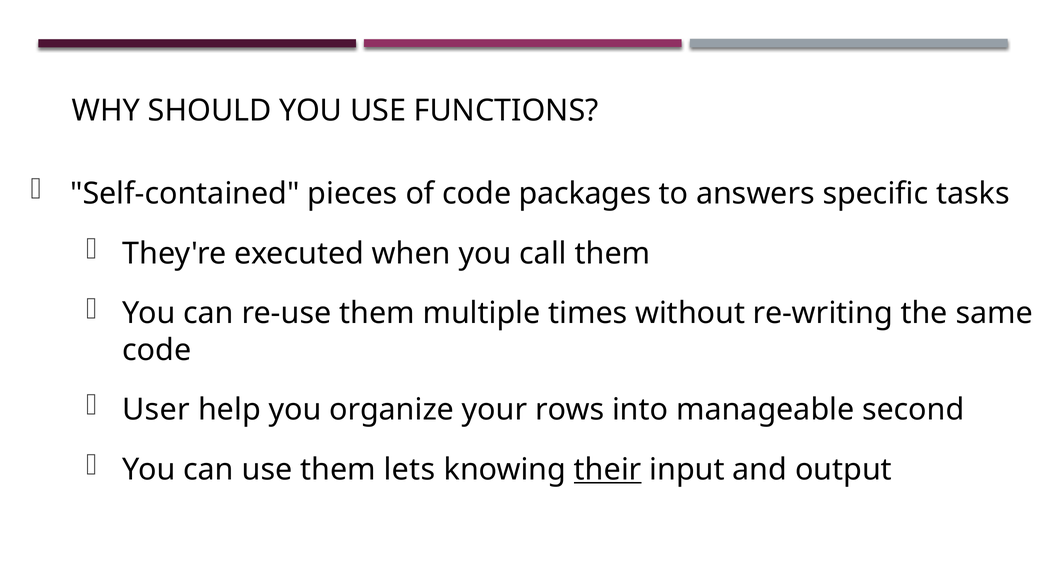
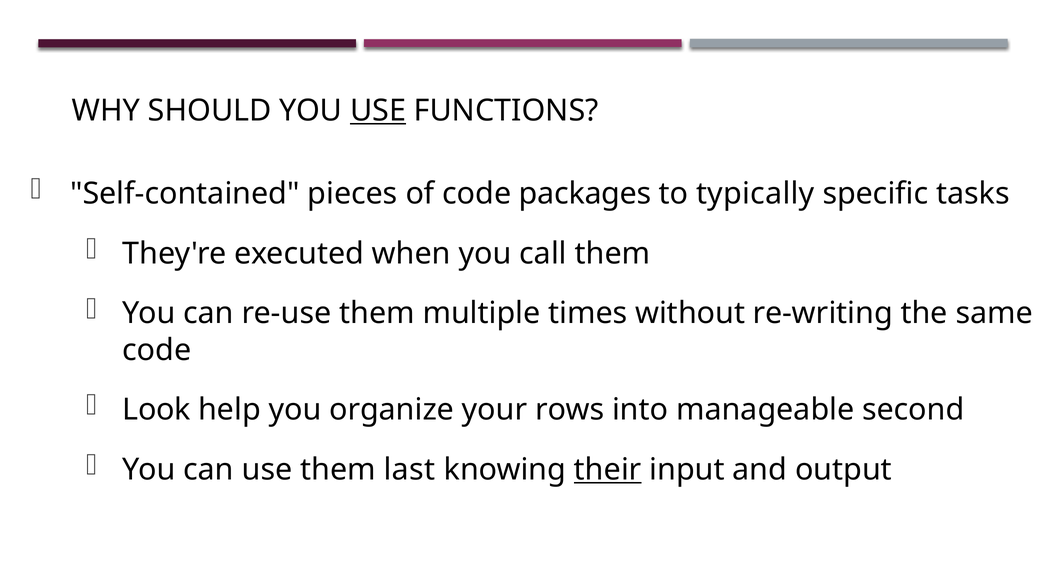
USE underline: none -> present (378, 111)
answers: answers -> typically (755, 194)
User: User -> Look (156, 410)
lets: lets -> last (410, 470)
